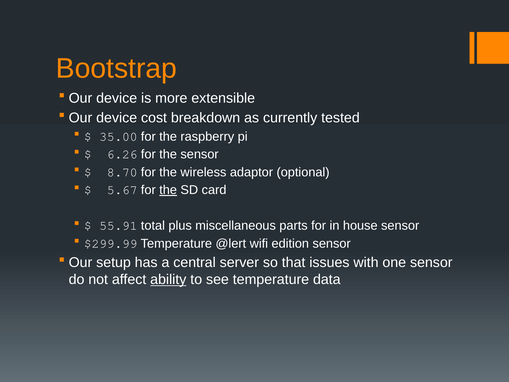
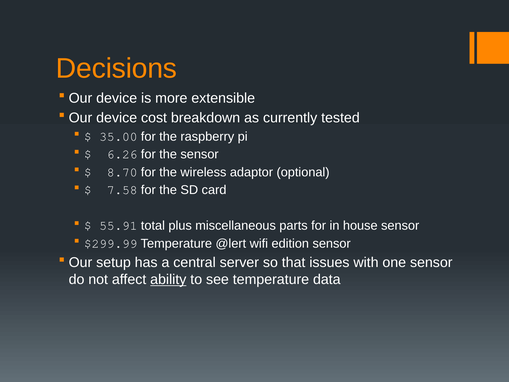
Bootstrap: Bootstrap -> Decisions (117, 68)
5.67: 5.67 -> 7.58 (122, 190)
the underline: present -> none (168, 190)
